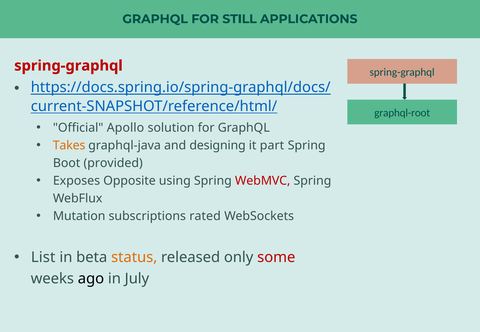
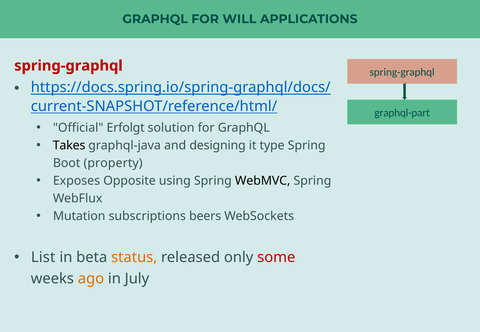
STILL: STILL -> WILL (239, 19)
graphql-root: graphql-root -> graphql-part (402, 113)
Apollo: Apollo -> Erfolgt (126, 128)
Takes colour: orange -> black (69, 146)
part: part -> type (272, 146)
provided: provided -> property (113, 163)
WebMVC colour: red -> black (263, 181)
rated: rated -> beers (205, 216)
ago colour: black -> orange (91, 279)
